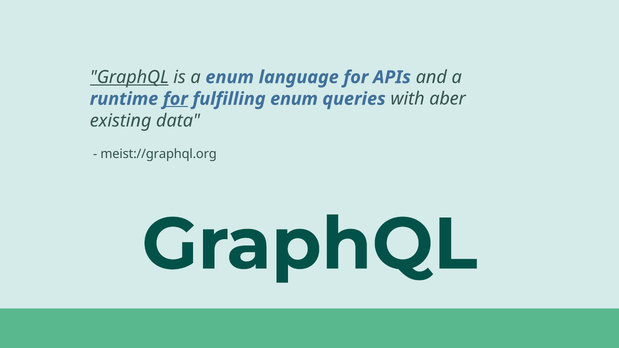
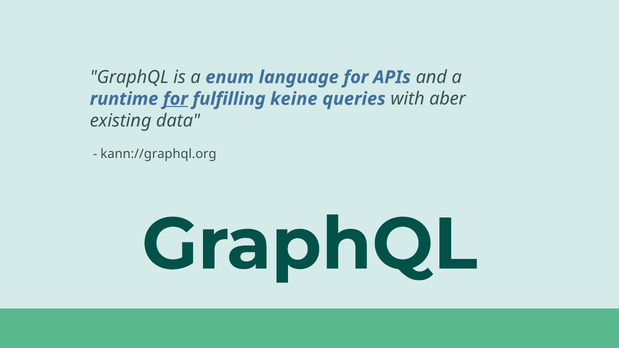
GraphQL underline: present -> none (129, 77)
fulfilling enum: enum -> keine (294, 99)
meist://graphql.org: meist://graphql.org -> kann://graphql.org (159, 154)
